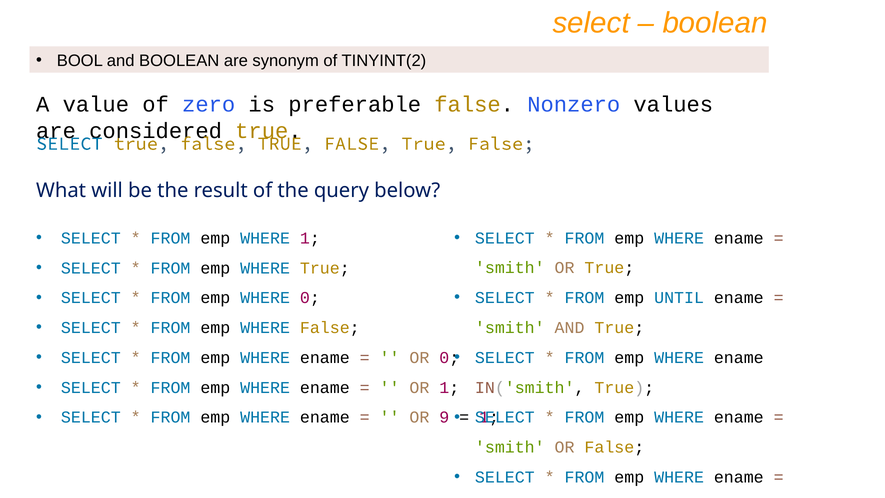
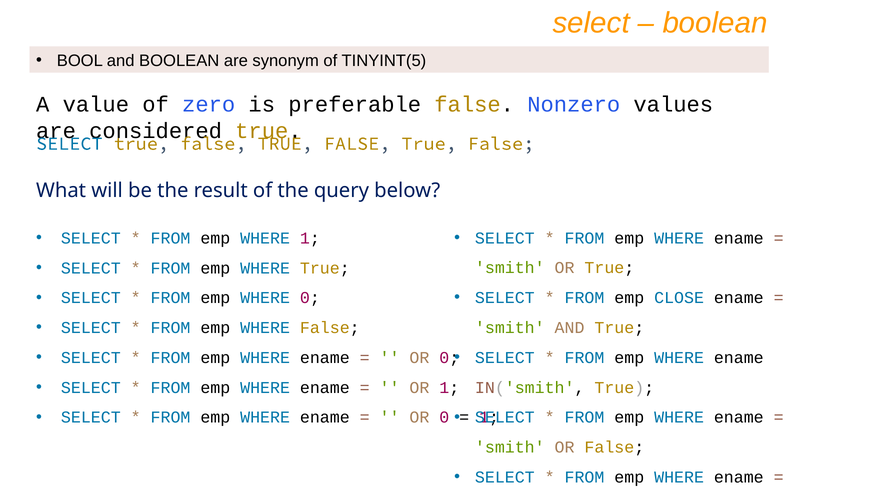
TINYINT(2: TINYINT(2 -> TINYINT(5 (384, 61)
UNTIL: UNTIL -> CLOSE (679, 298)
9: 9 -> 0 (444, 417)
